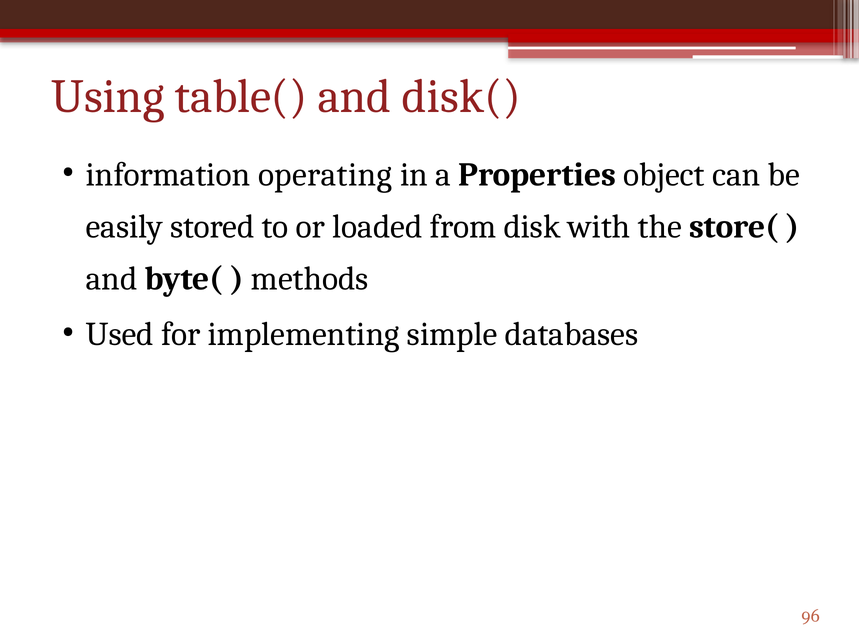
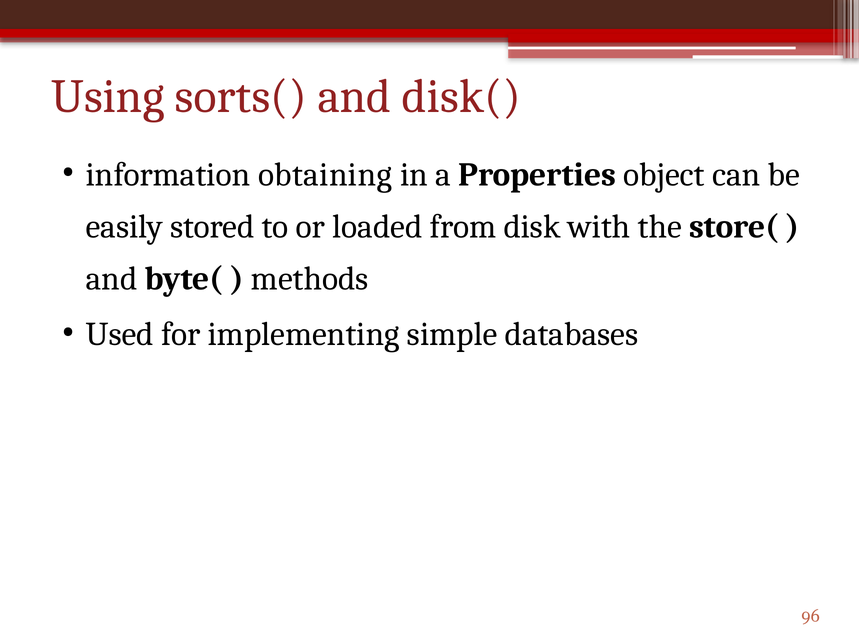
table(: table( -> sorts( (241, 96)
operating: operating -> obtaining (325, 175)
